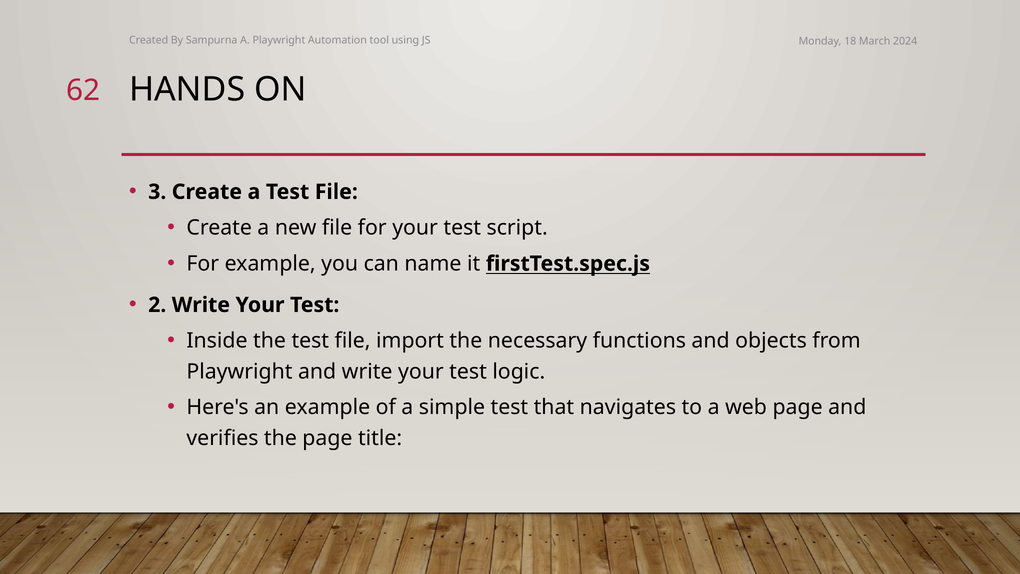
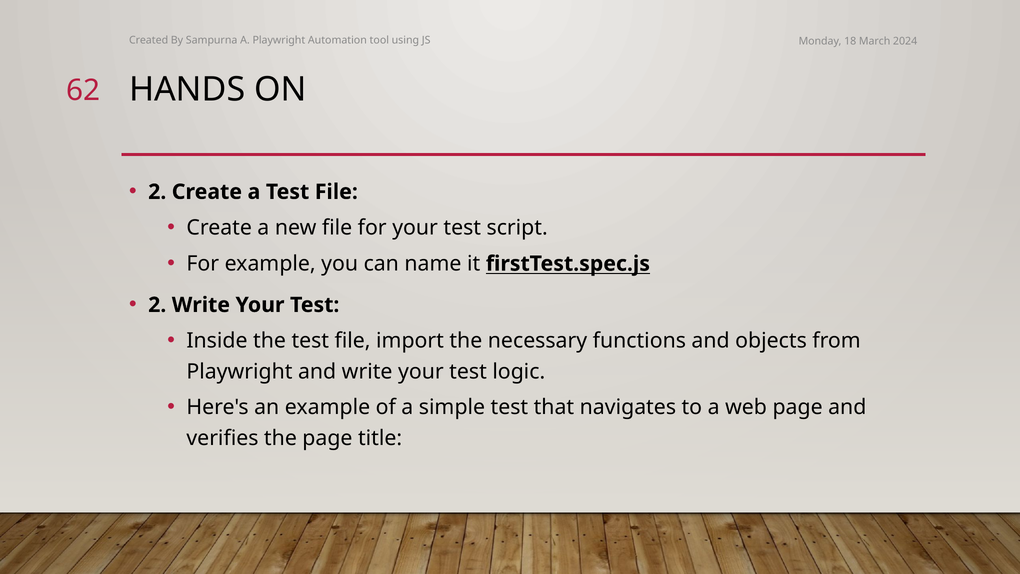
3: 3 -> 2 (157, 192)
